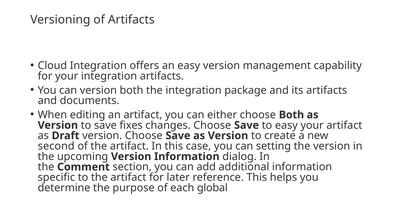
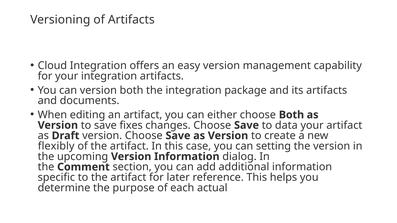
to easy: easy -> data (286, 125)
second: second -> flexibly (56, 146)
global: global -> actual (212, 188)
